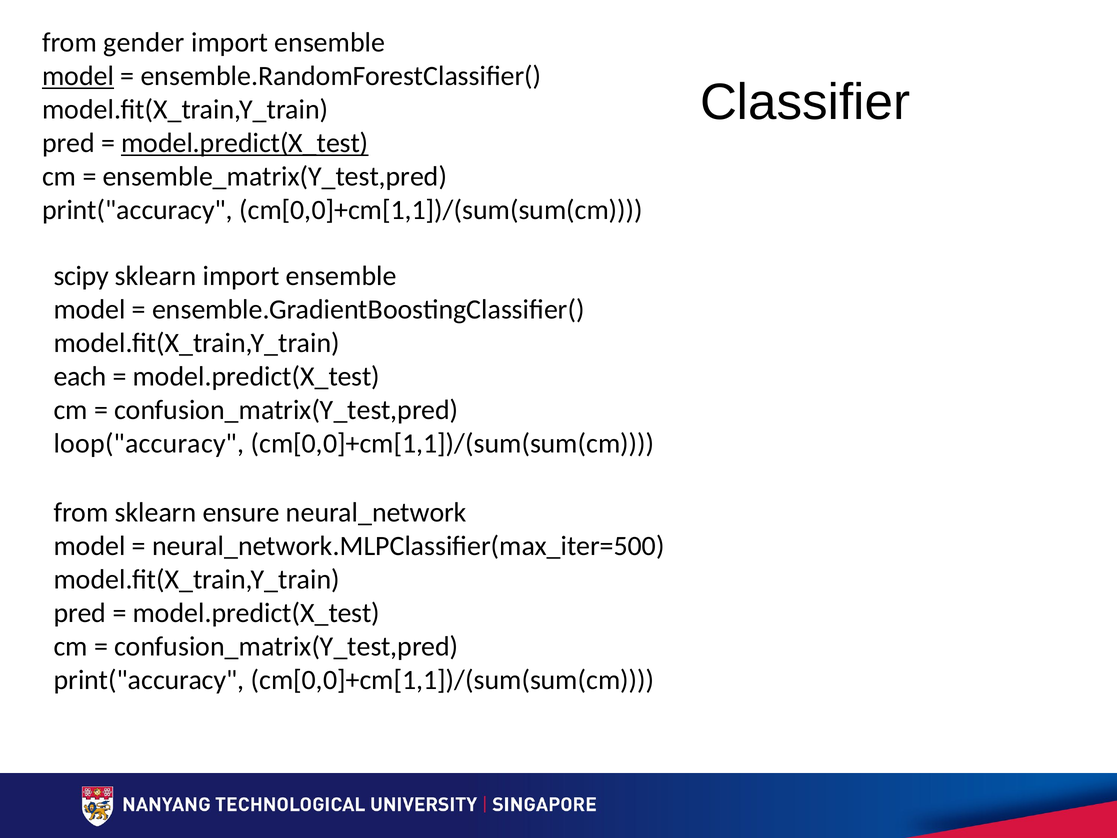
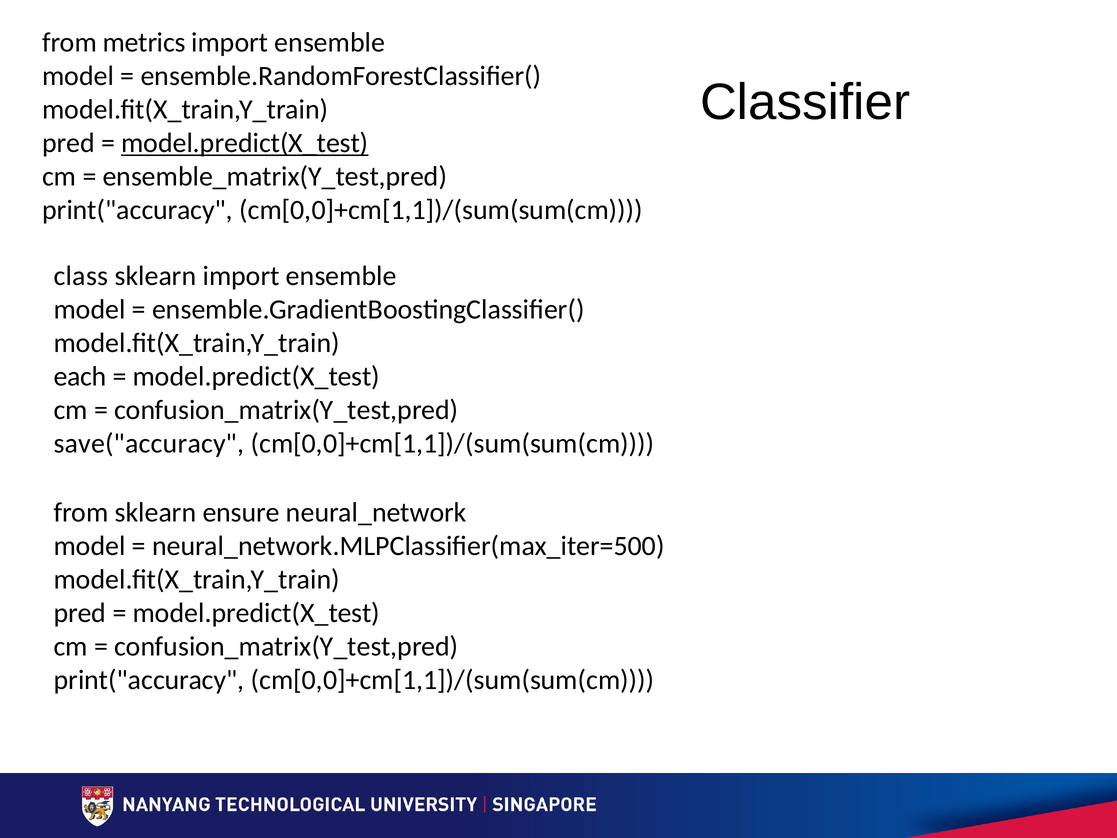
gender: gender -> metrics (144, 43)
model underline: present -> none (78, 76)
scipy: scipy -> class (81, 276)
loop("accuracy: loop("accuracy -> save("accuracy (149, 443)
